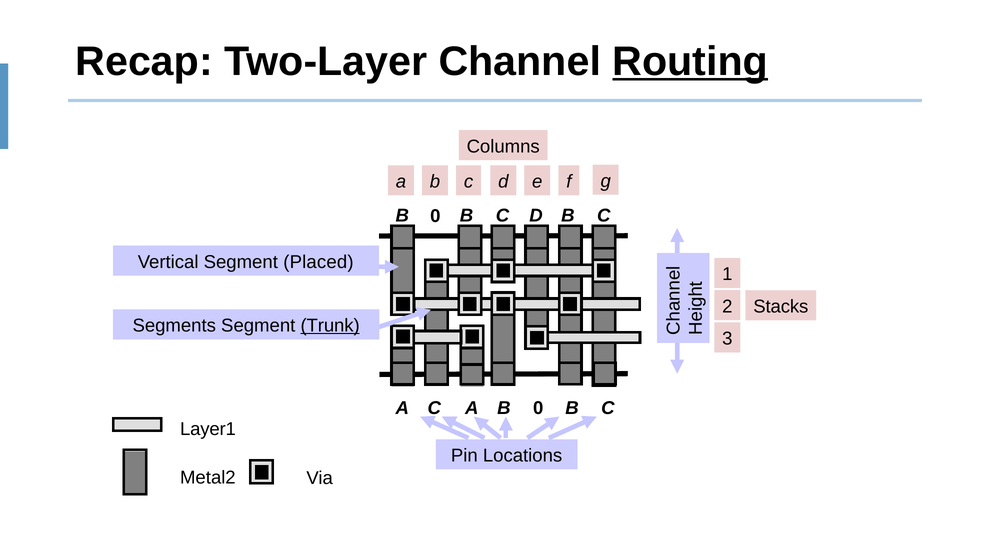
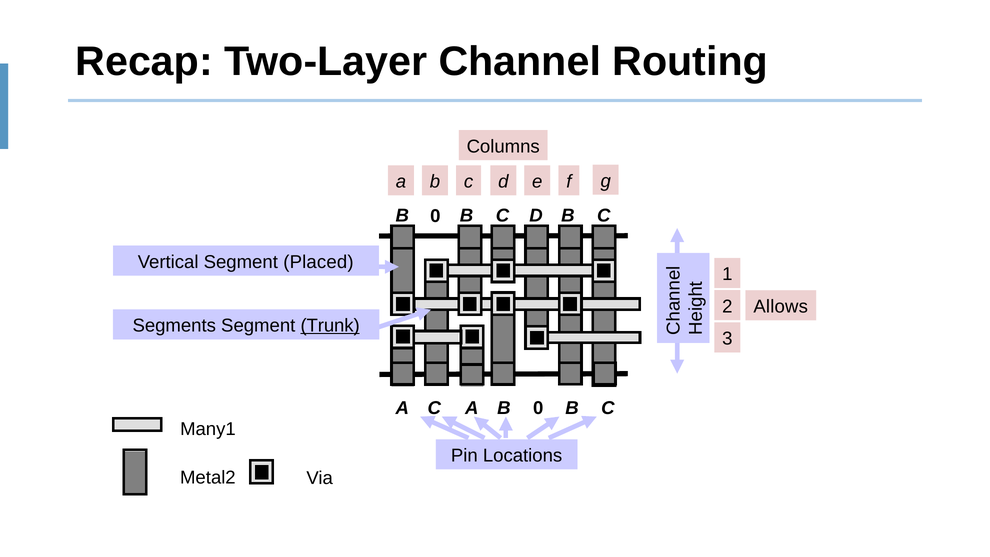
Routing underline: present -> none (690, 62)
Stacks: Stacks -> Allows (781, 307)
Layer1: Layer1 -> Many1 (208, 429)
